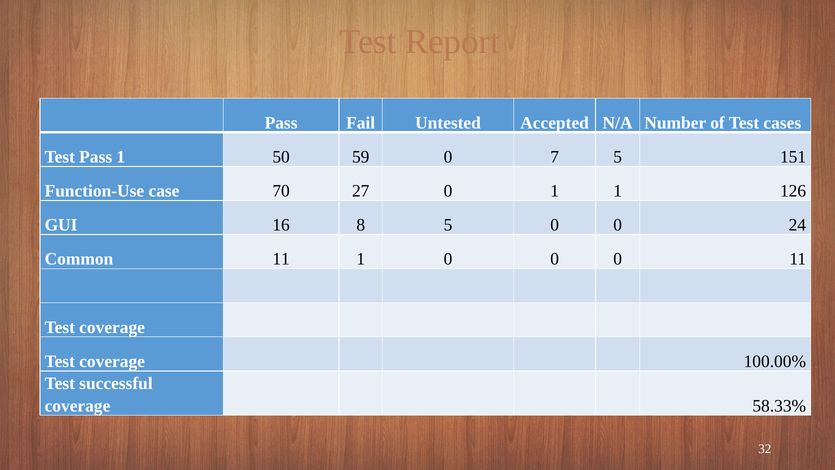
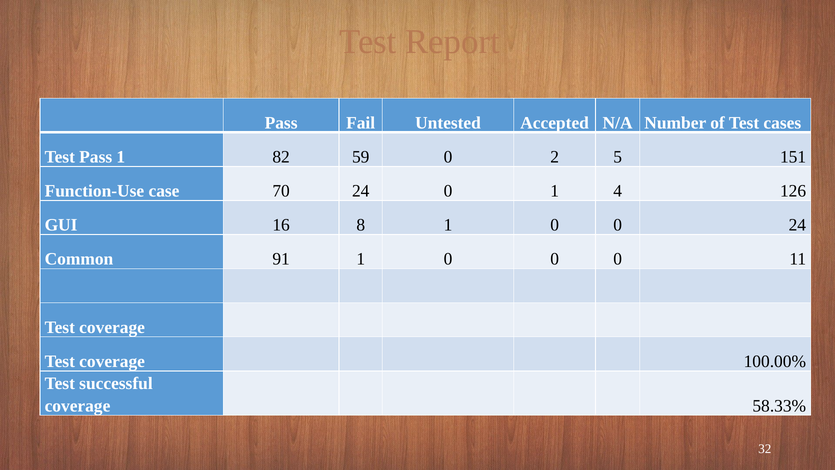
50: 50 -> 82 (281, 157)
7: 7 -> 2 (555, 157)
70 27: 27 -> 24 (361, 191)
1 1: 1 -> 4 (618, 191)
8 5: 5 -> 1 (448, 225)
Common 11: 11 -> 91 (281, 259)
